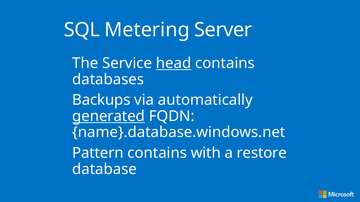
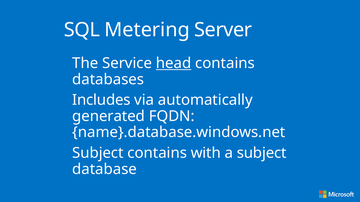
Backups: Backups -> Includes (101, 100)
generated underline: present -> none (109, 116)
Pattern: Pattern -> Subject (98, 153)
a restore: restore -> subject (262, 153)
